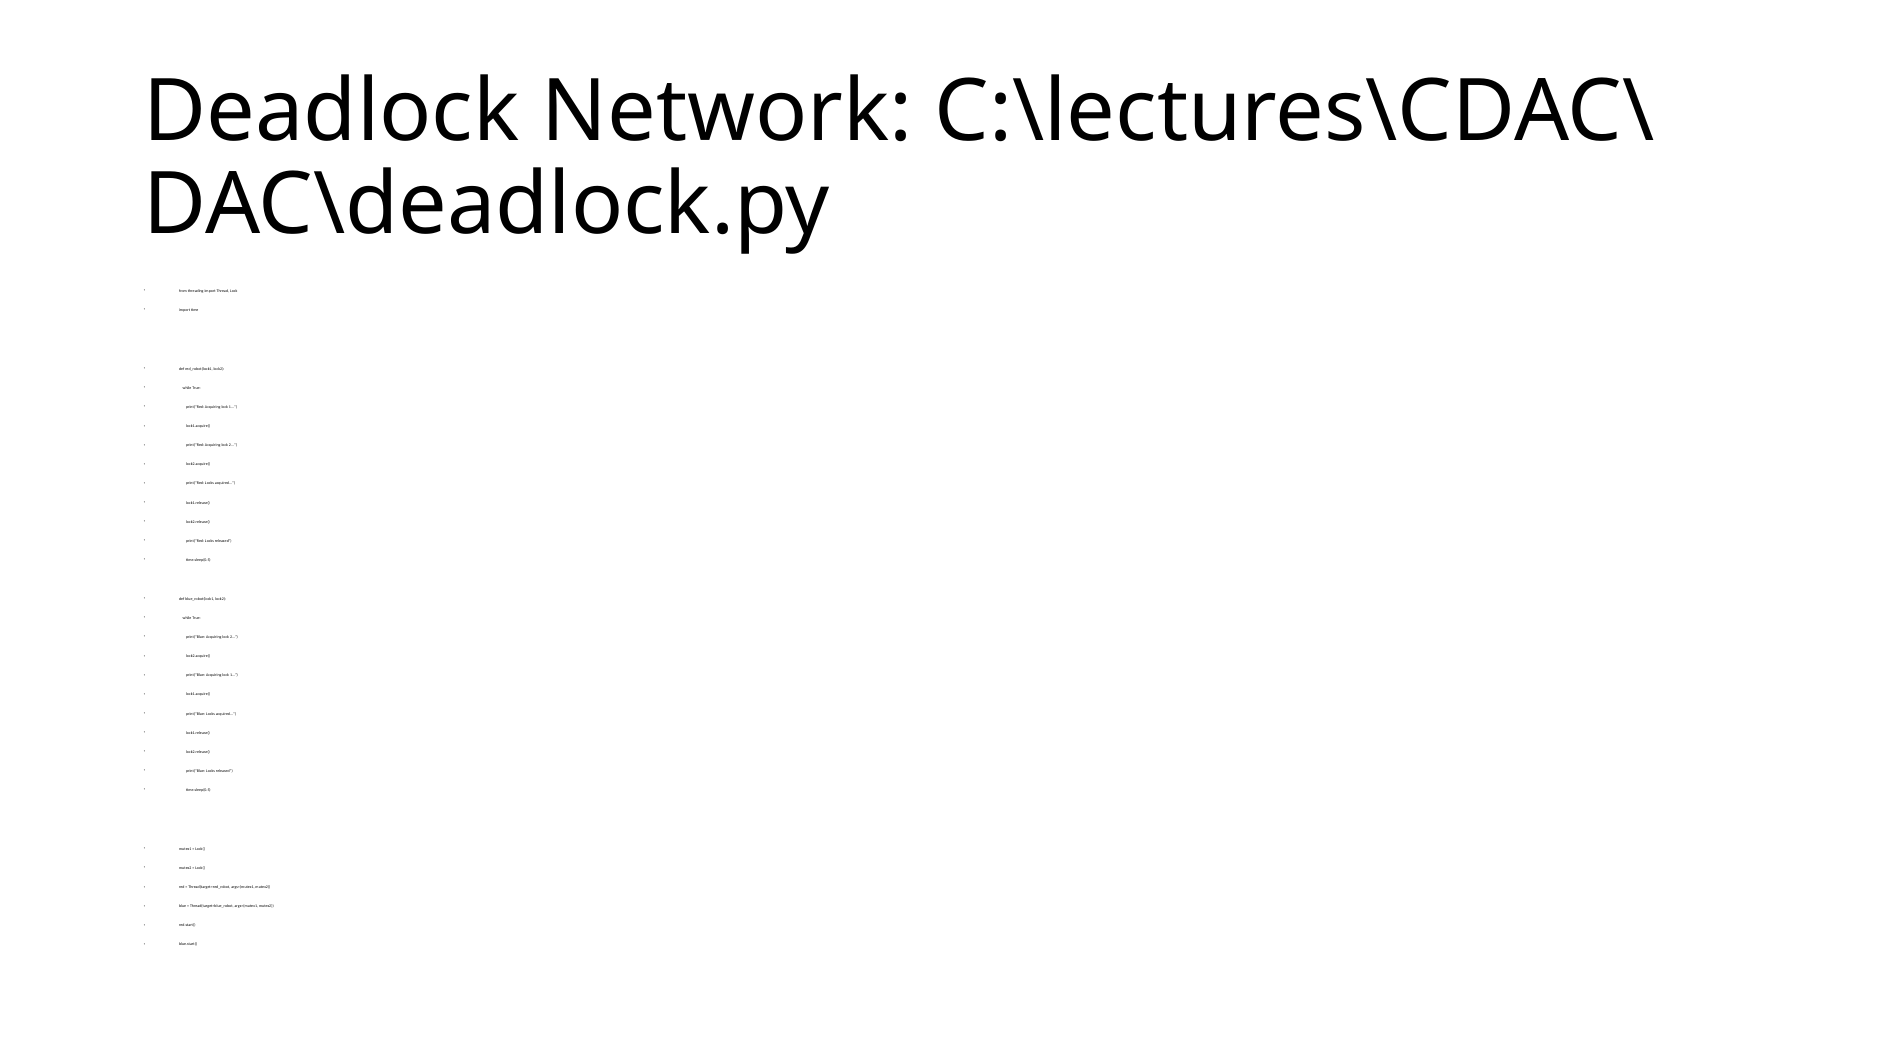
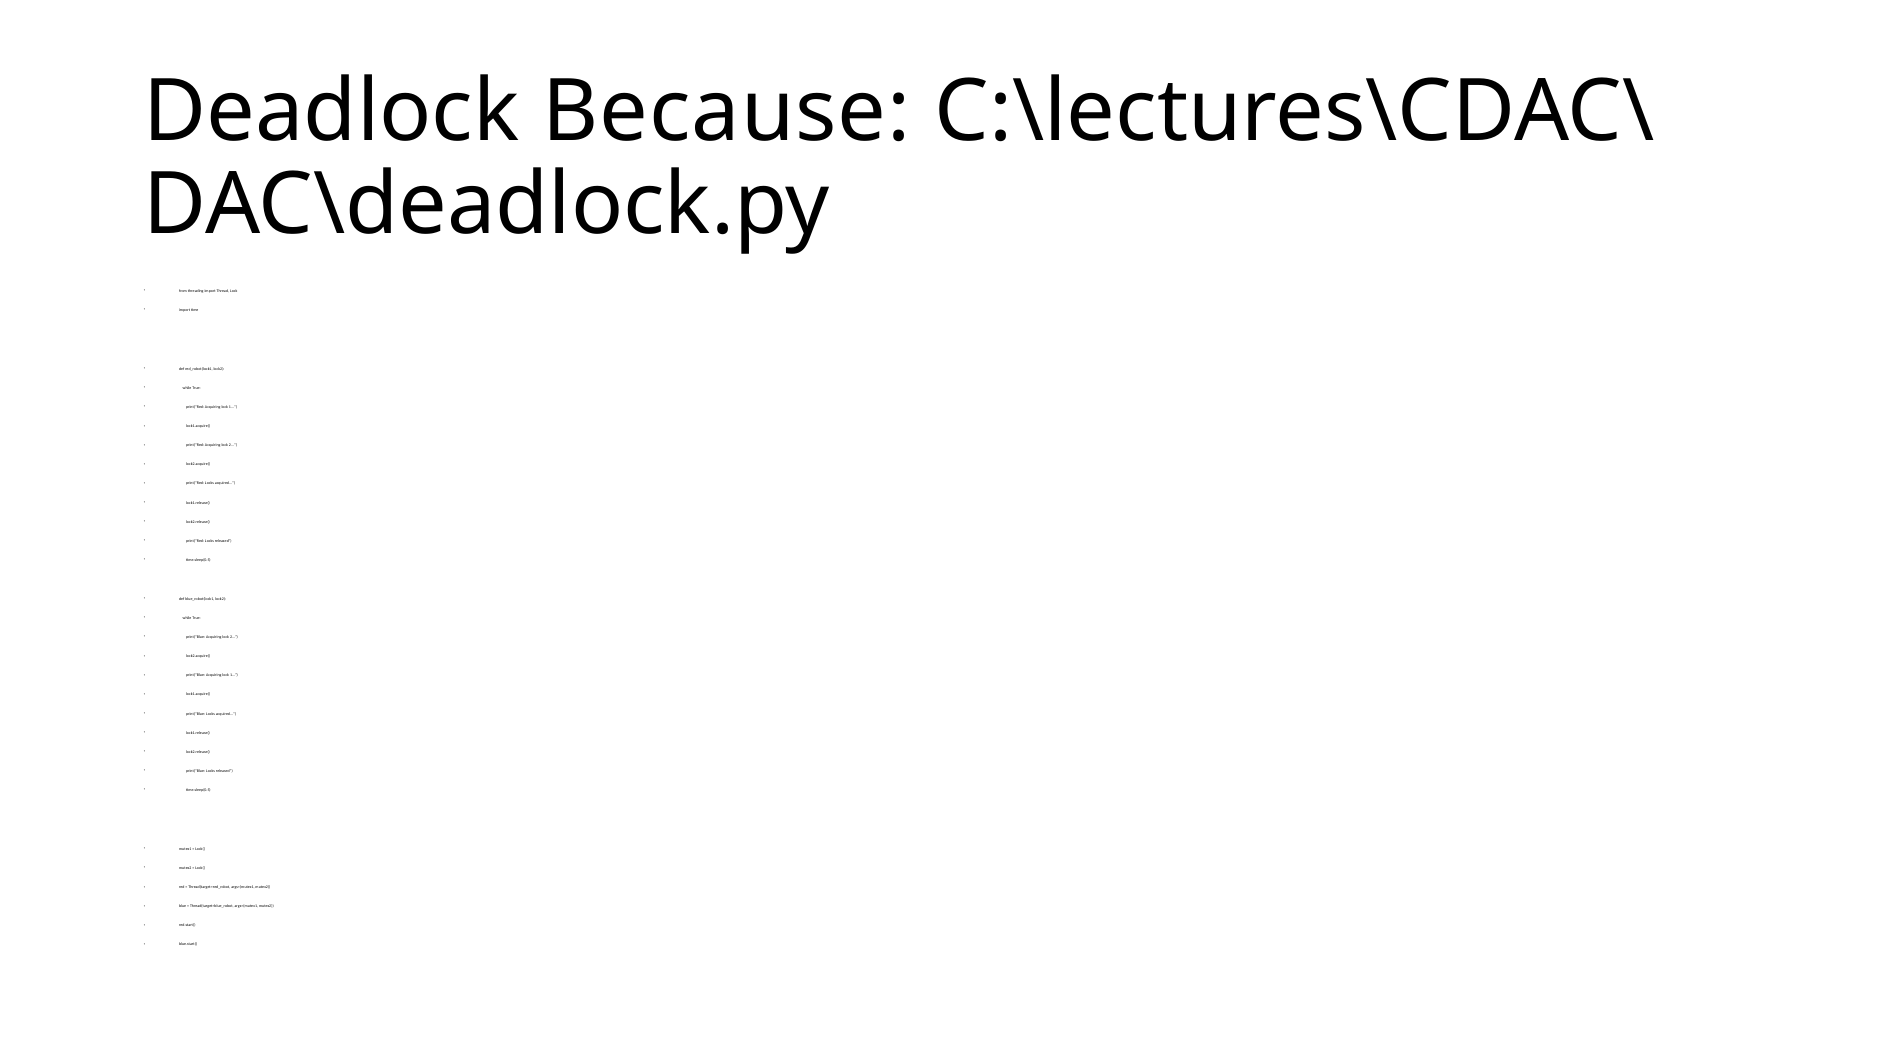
Network: Network -> Because (727, 112)
